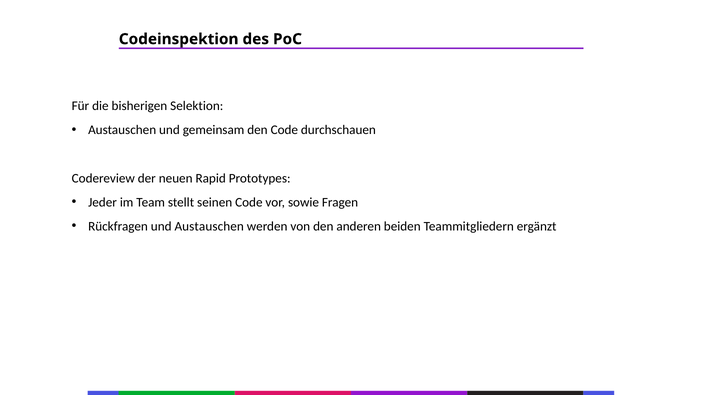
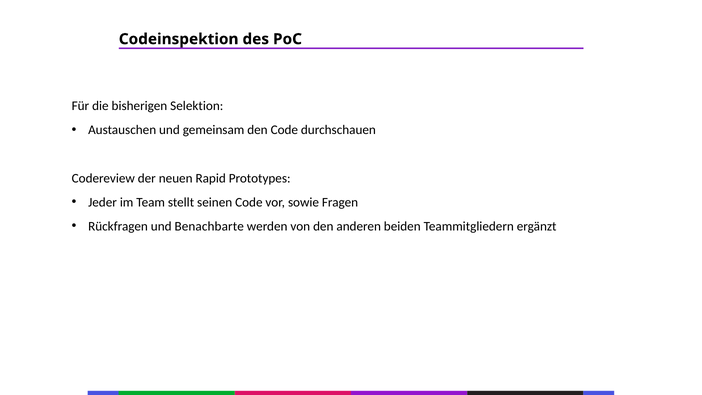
und Austauschen: Austauschen -> Benachbarte (209, 226)
